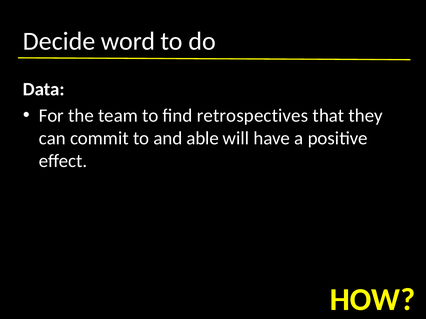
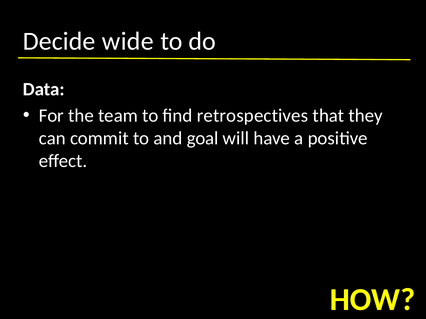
word: word -> wide (128, 41)
able: able -> goal (203, 139)
